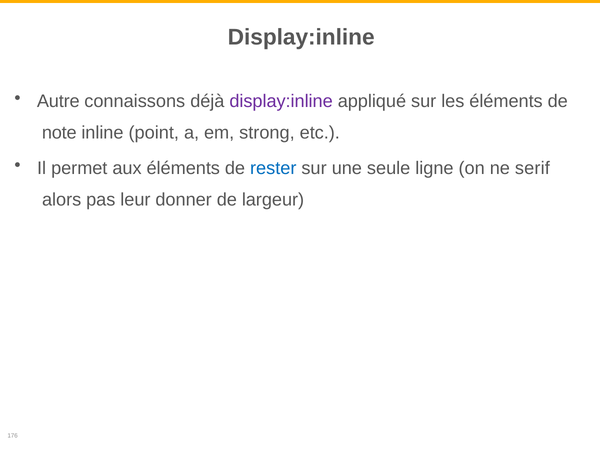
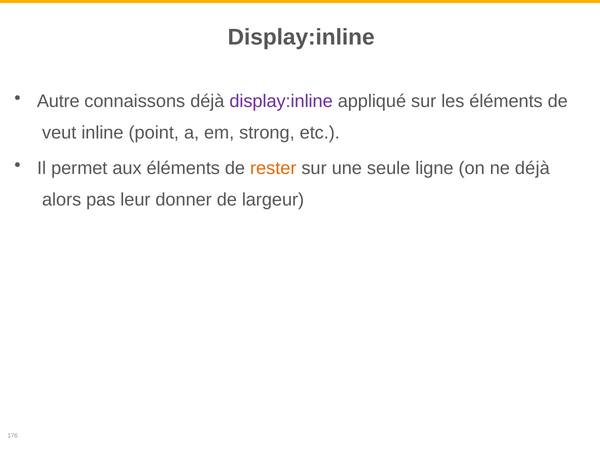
note: note -> veut (59, 133)
rester colour: blue -> orange (273, 168)
ne serif: serif -> déjà (532, 168)
